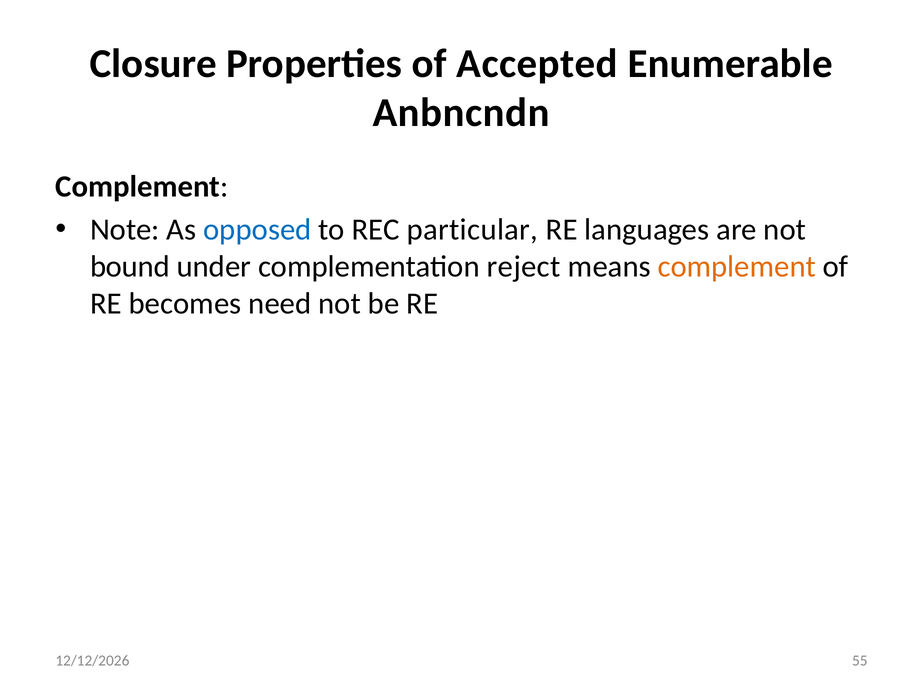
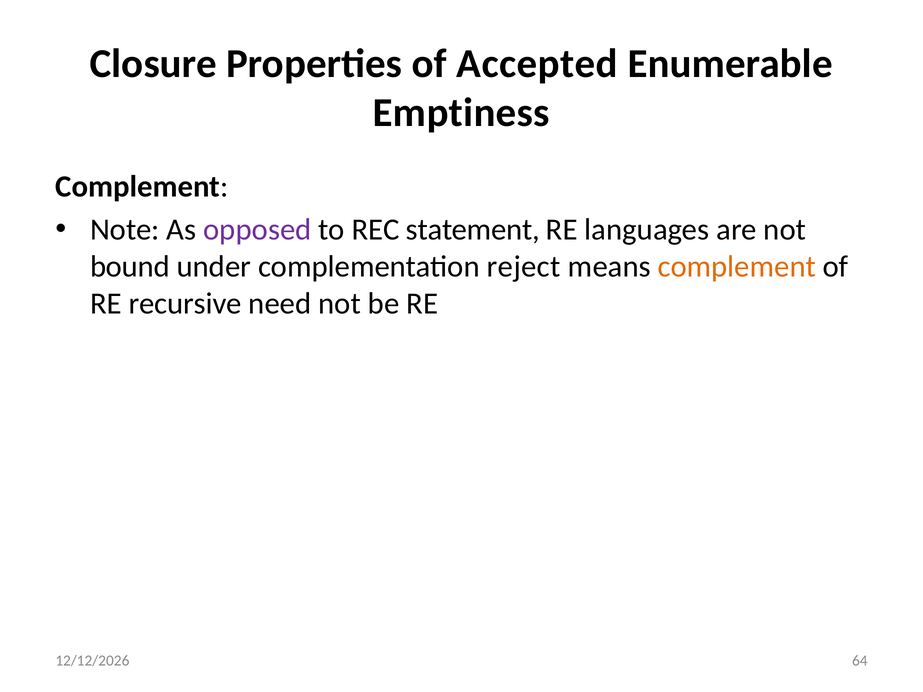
Anbncndn: Anbncndn -> Emptiness (461, 113)
opposed colour: blue -> purple (257, 230)
particular: particular -> statement (473, 230)
becomes: becomes -> recursive (185, 304)
55: 55 -> 64 (860, 661)
